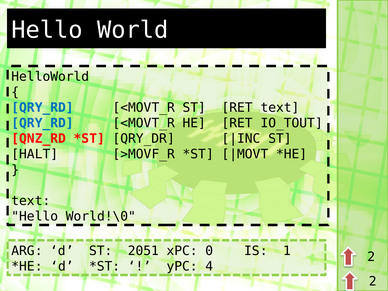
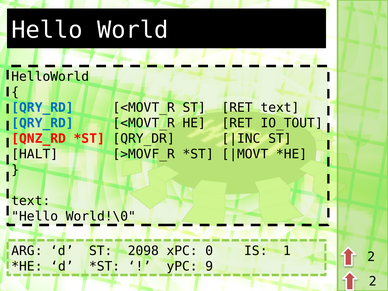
2051: 2051 -> 2098 (143, 251)
4: 4 -> 9 (209, 266)
